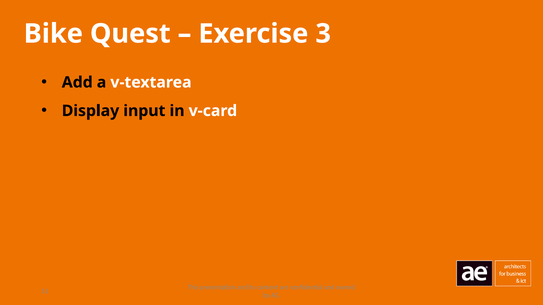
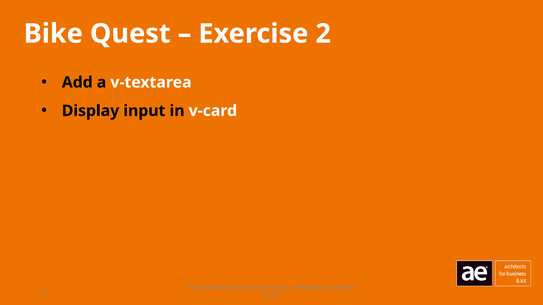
3: 3 -> 2 (323, 34)
